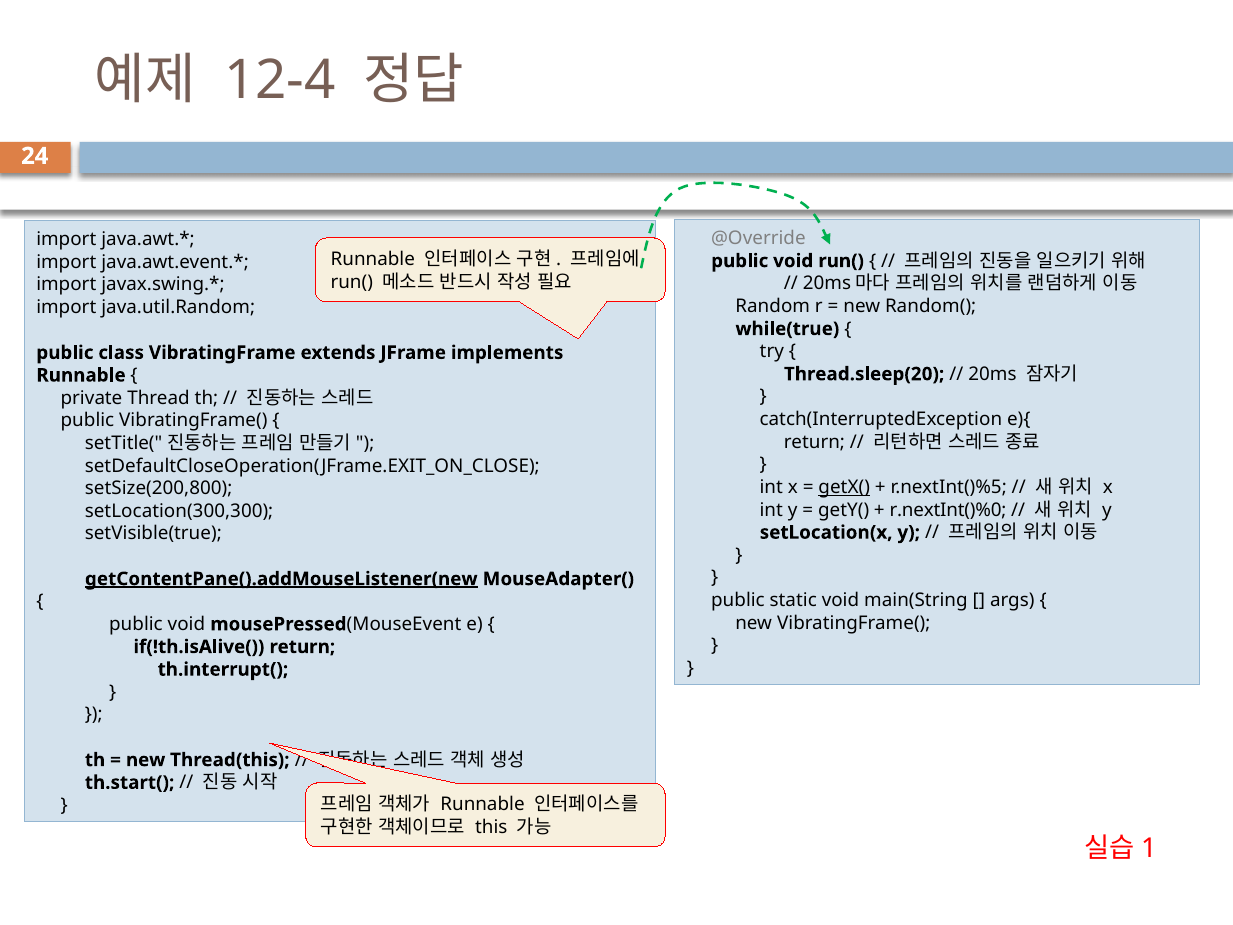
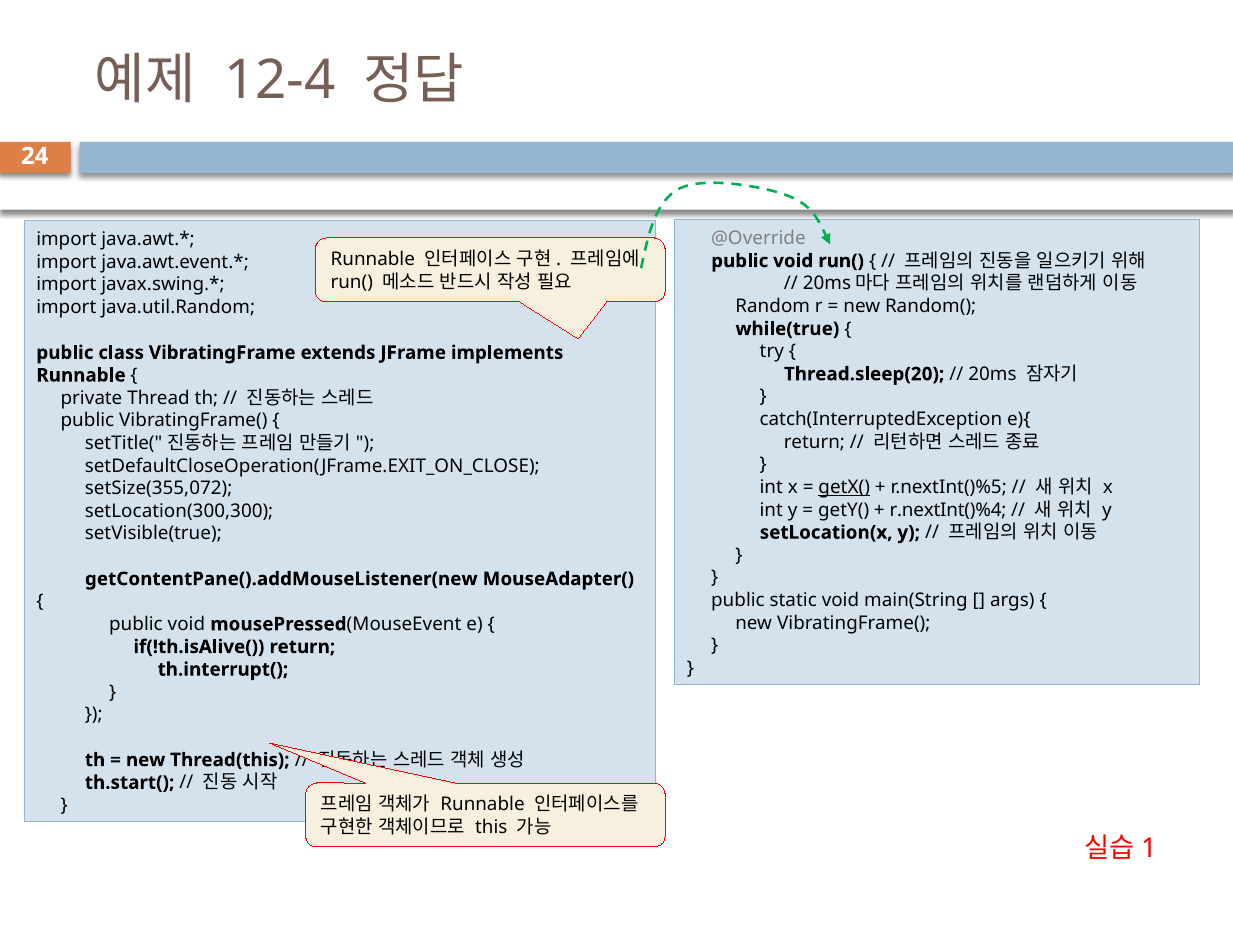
setSize(200,800: setSize(200,800 -> setSize(355,072 (159, 488)
r.nextInt()%0: r.nextInt()%0 -> r.nextInt()%4 (948, 510)
getContentPane().addMouseListener(new underline: present -> none (281, 579)
